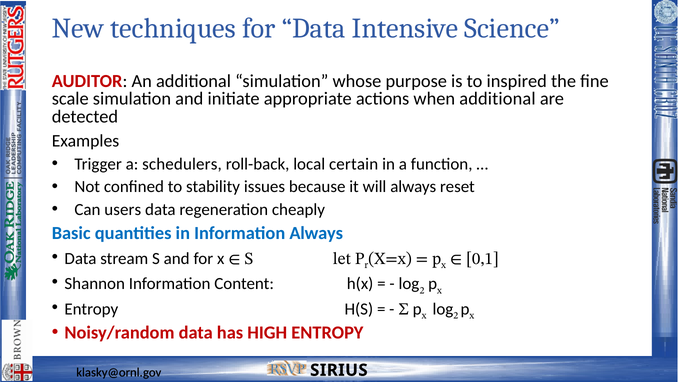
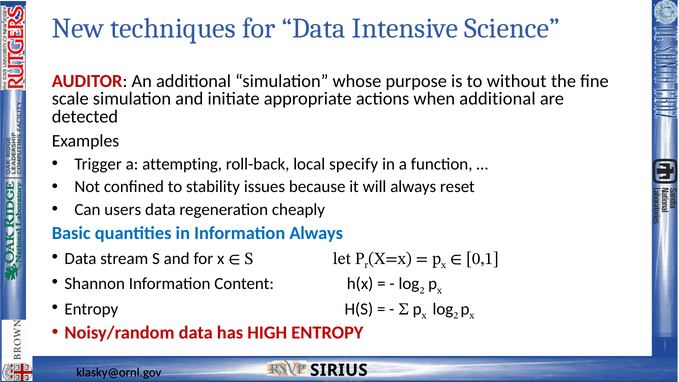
inspired: inspired -> without (517, 81)
schedulers: schedulers -> attempting (182, 164)
certain: certain -> specify (354, 164)
